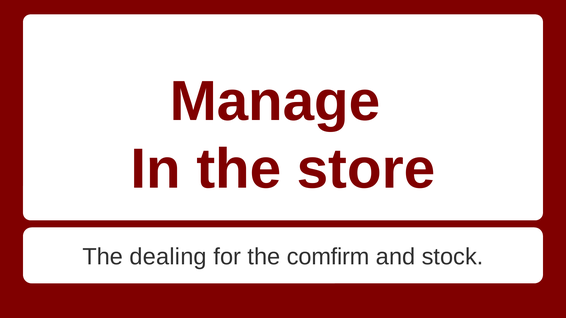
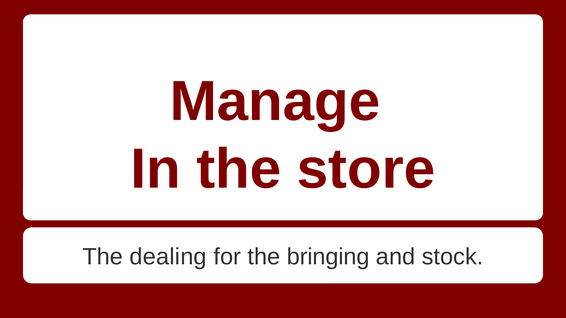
comfirm: comfirm -> bringing (328, 257)
